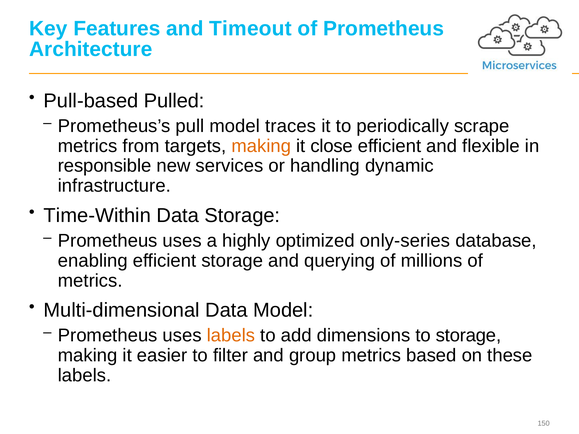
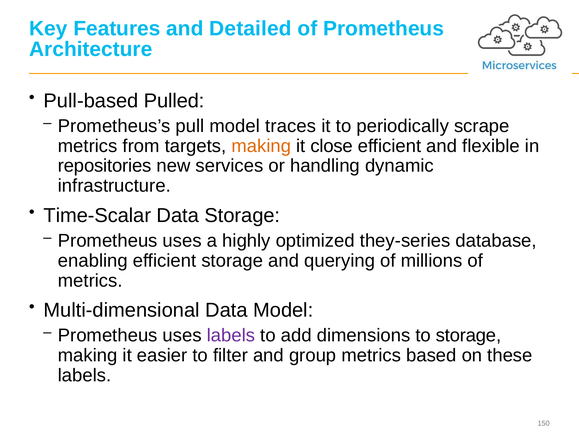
Timeout: Timeout -> Detailed (251, 29)
responsible: responsible -> repositories (105, 166)
Time-Within: Time-Within -> Time-Scalar (97, 216)
only-series: only-series -> they-series (405, 241)
labels colour: orange -> purple (231, 336)
